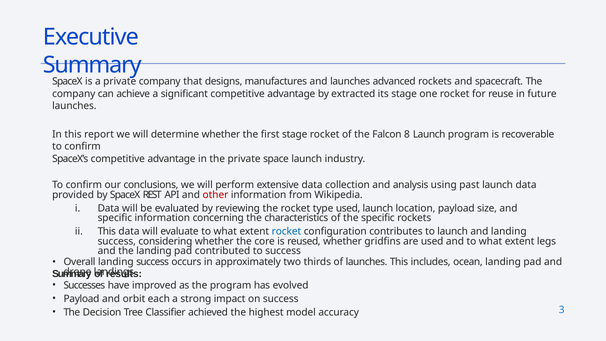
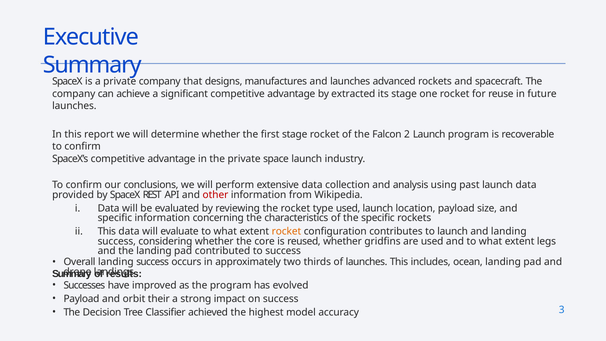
8: 8 -> 2 (407, 134)
rocket colour: blue -> orange (286, 231)
each: each -> their (159, 299)
